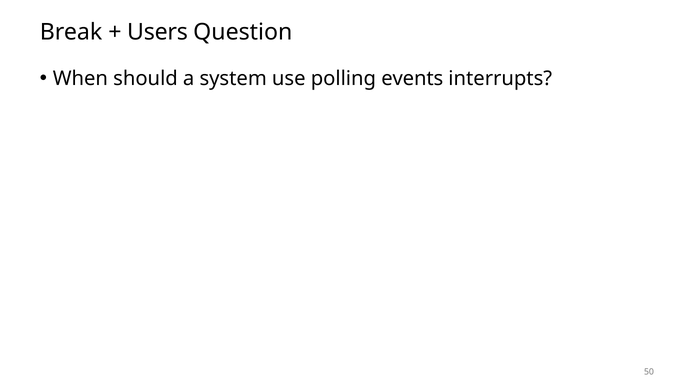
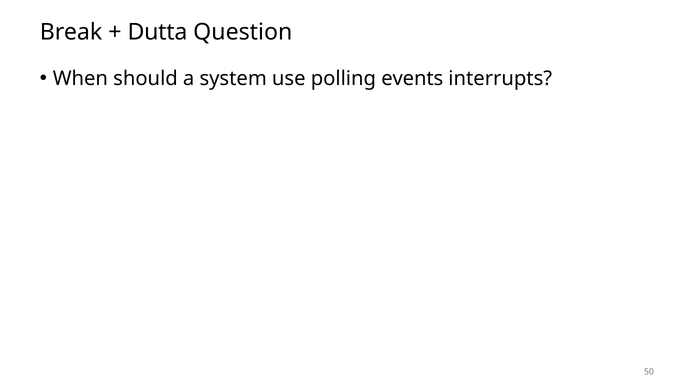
Users: Users -> Dutta (157, 32)
